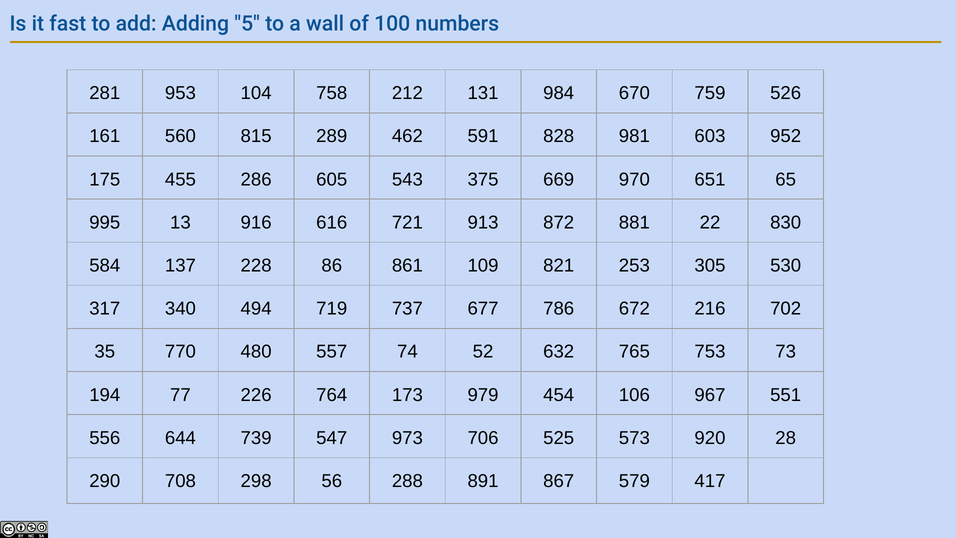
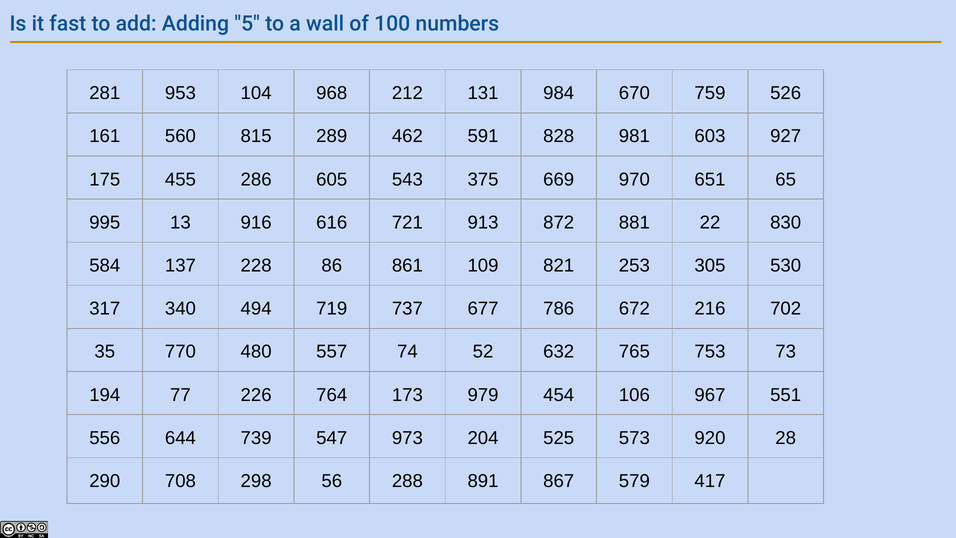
758: 758 -> 968 (332, 93)
952: 952 -> 927 (786, 136)
706: 706 -> 204 (483, 438)
